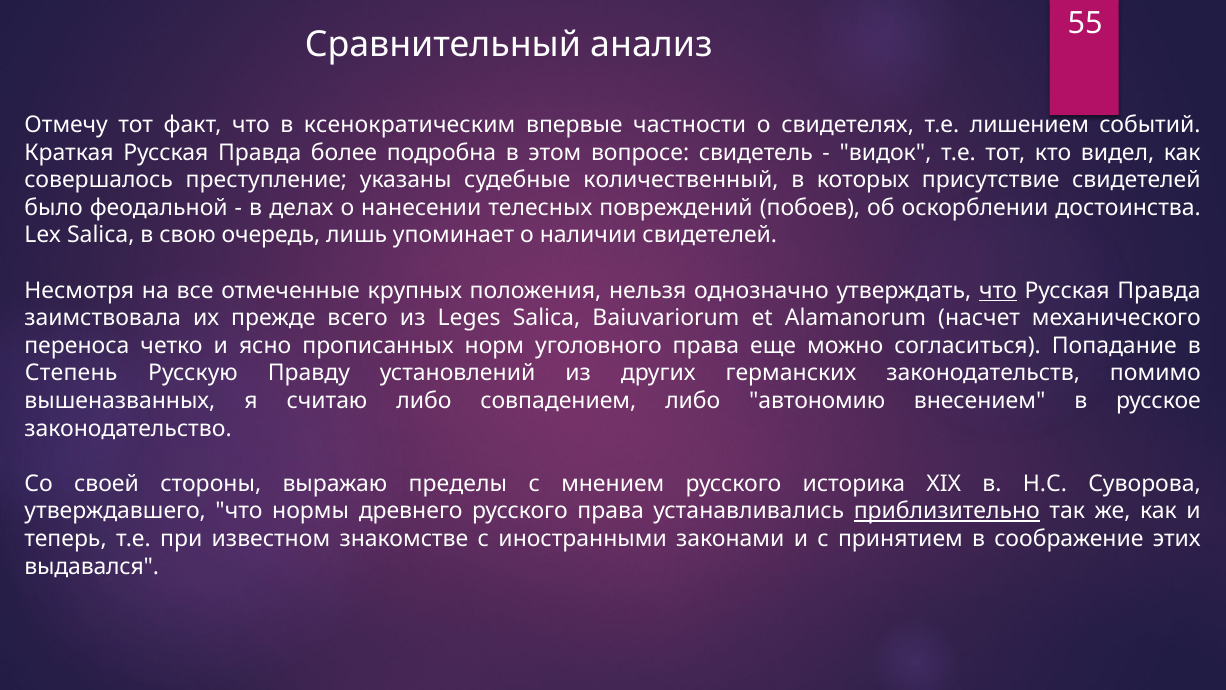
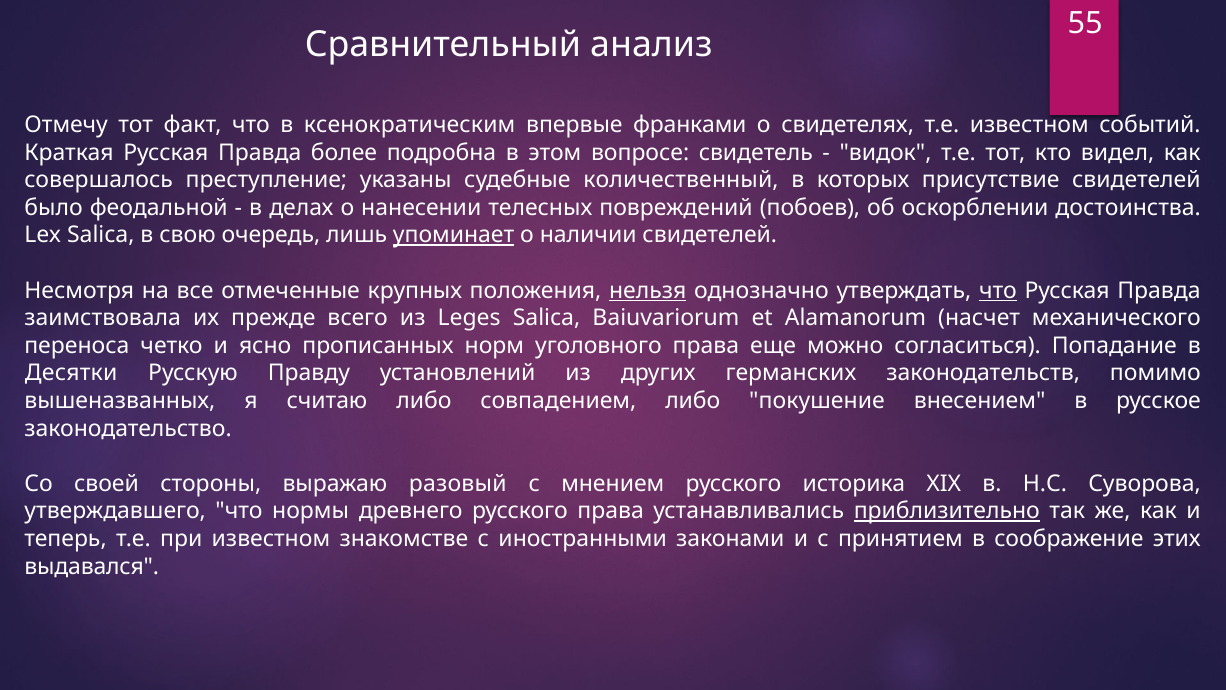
частности: частности -> франками (690, 125)
т.е лишением: лишением -> известном (1029, 125)
упоминает underline: none -> present (454, 235)
нельзя underline: none -> present (648, 290)
Степень: Степень -> Десятки (71, 373)
автономию: автономию -> покушение (817, 401)
пределы: пределы -> разовый (458, 483)
